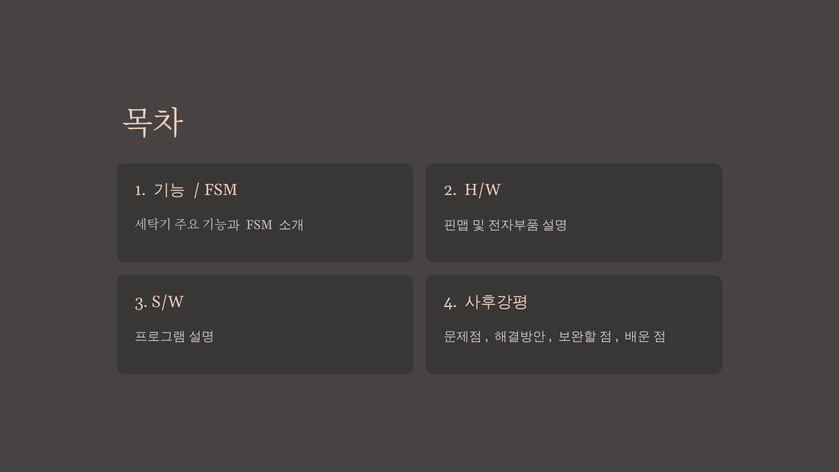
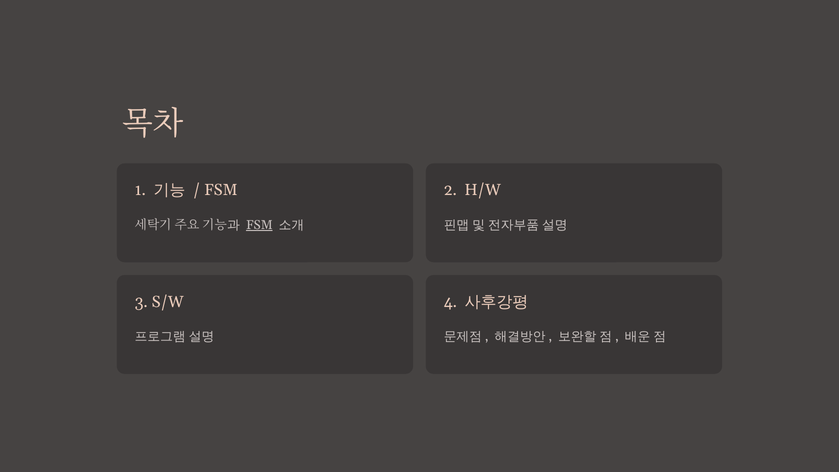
FSM underline: none -> present (259, 225)
